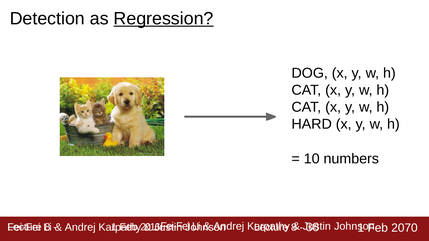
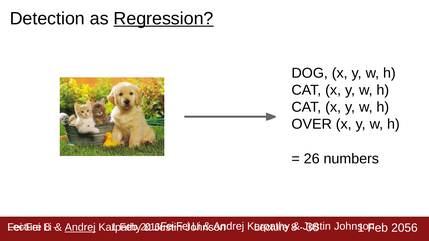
HARD: HARD -> OVER (312, 124)
10: 10 -> 26 (312, 159)
Andrej underline: none -> present (80, 228)
2070: 2070 -> 2056 (404, 228)
